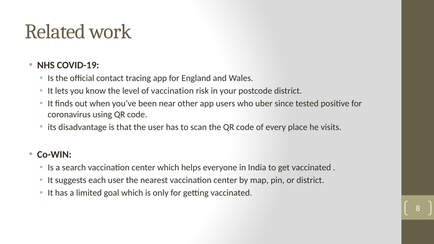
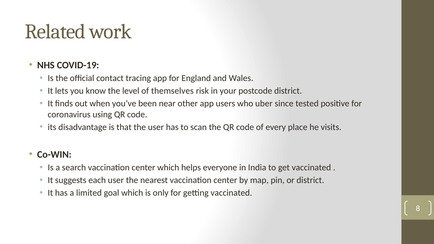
of vaccination: vaccination -> themselves (172, 91)
